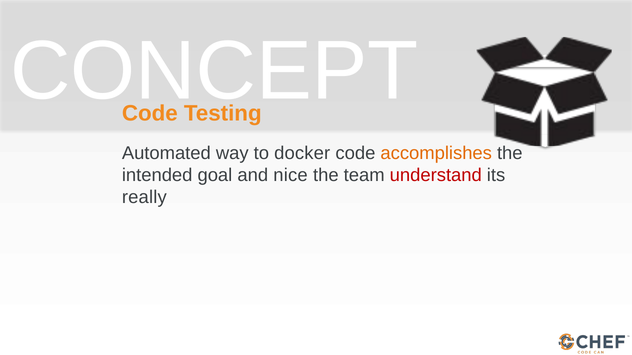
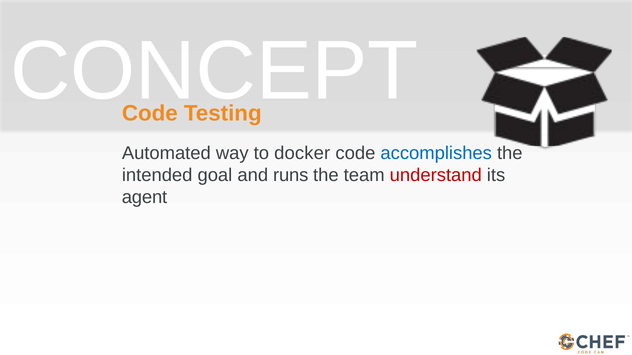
accomplishes colour: orange -> blue (436, 153)
nice: nice -> runs (291, 176)
really: really -> agent (144, 198)
